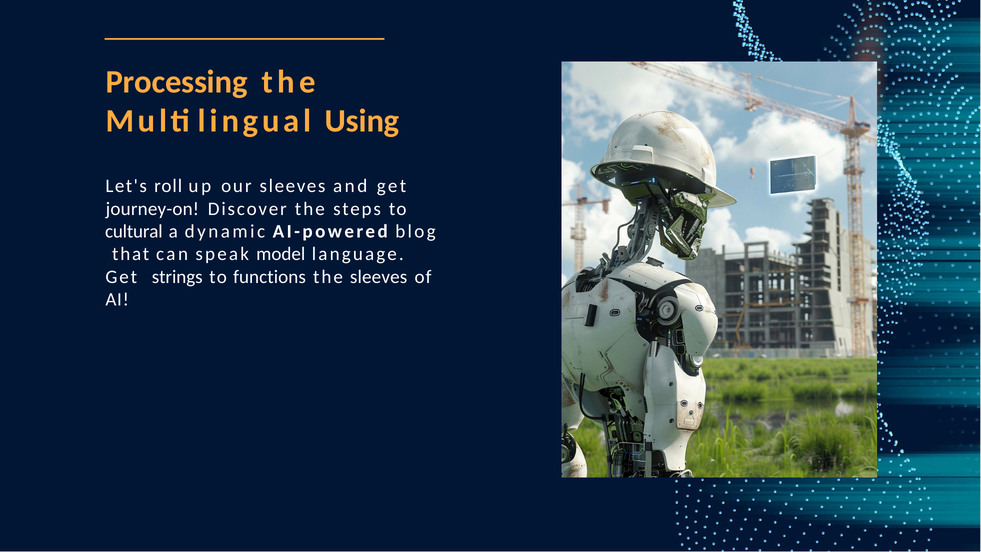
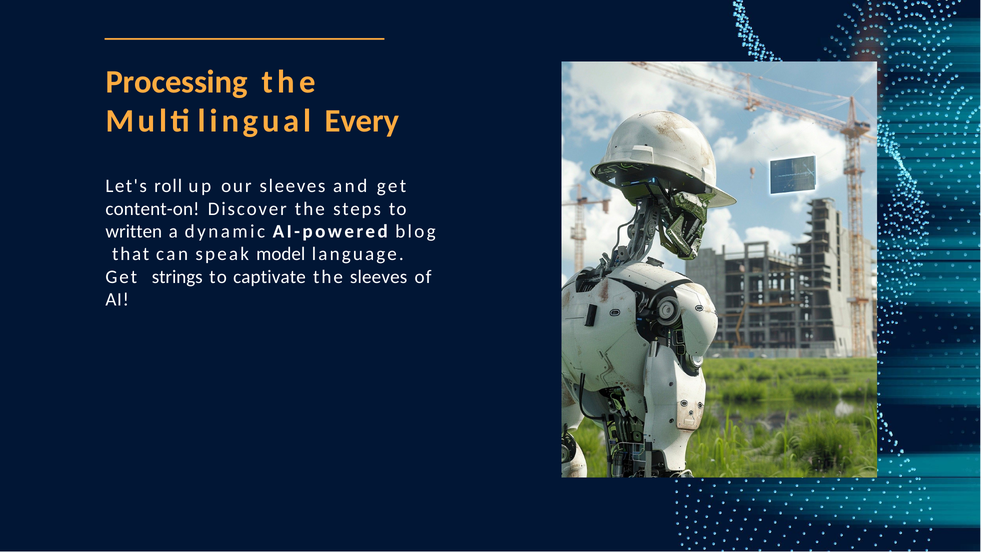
Using: Using -> Every (362, 121)
journey-on: journey-on -> content-on (152, 209)
cultural: cultural -> written (134, 232)
functions: functions -> captivate (269, 277)
